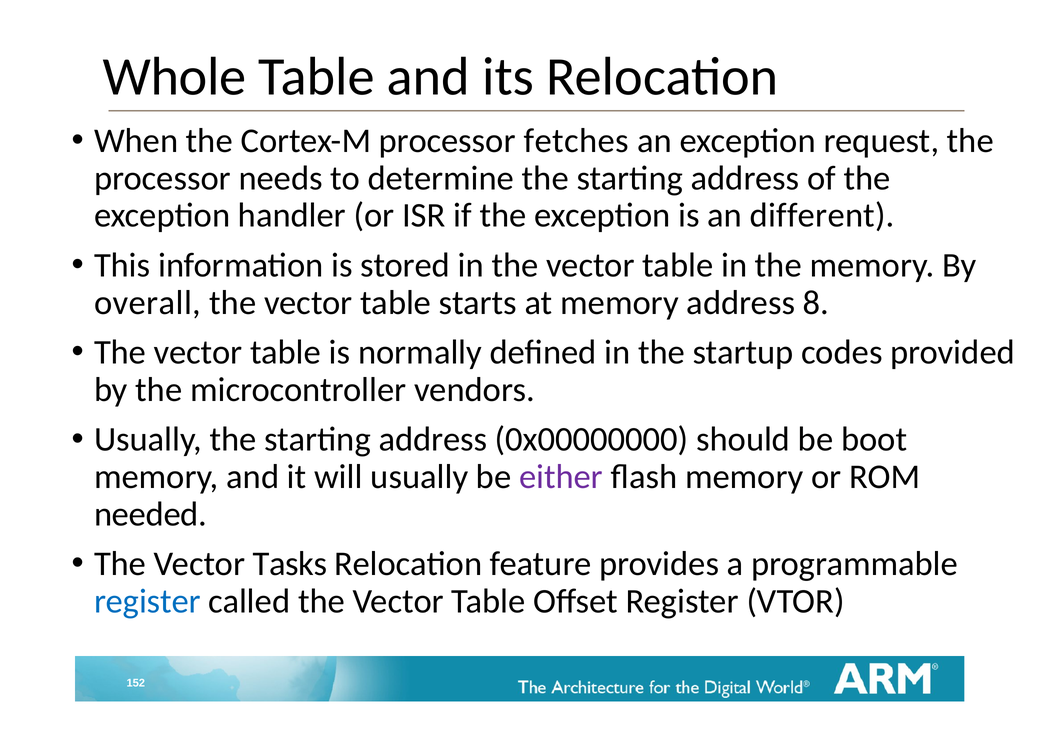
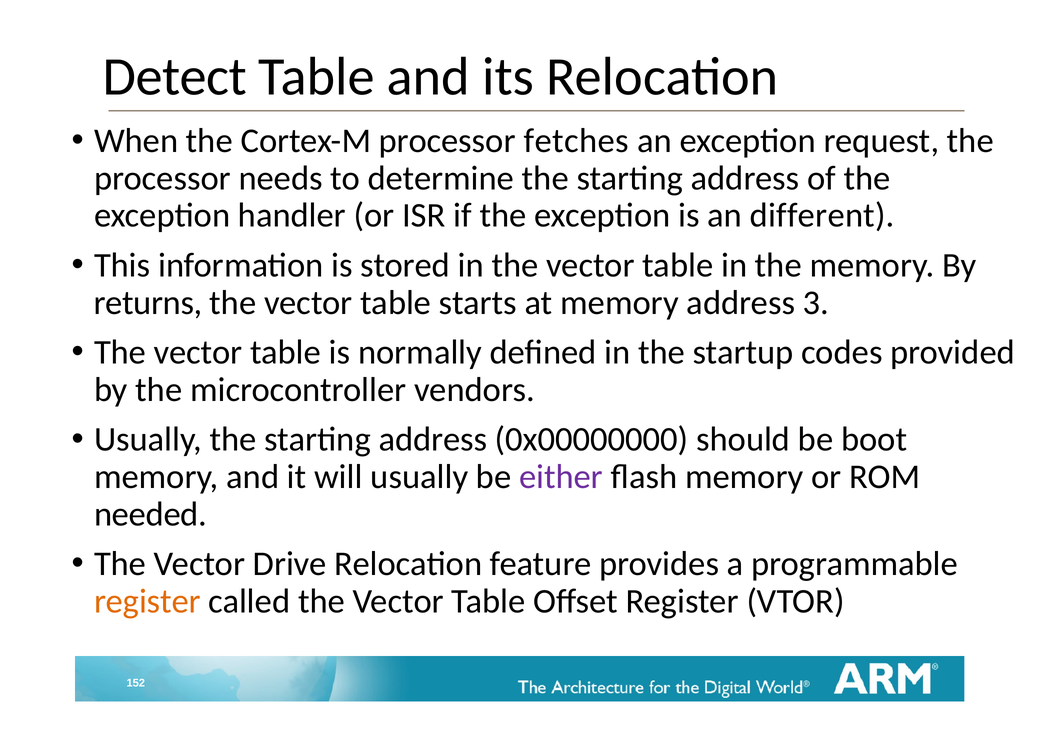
Whole: Whole -> Detect (175, 77)
overall: overall -> returns (148, 303)
8: 8 -> 3 (816, 303)
Tasks: Tasks -> Drive (290, 564)
register colour: blue -> orange (147, 601)
